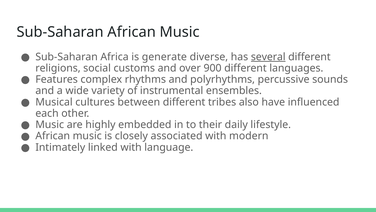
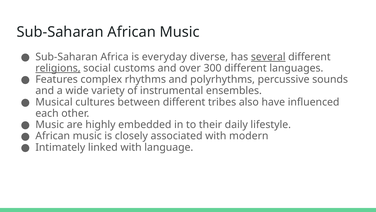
generate: generate -> everyday (164, 57)
religions underline: none -> present (58, 68)
900: 900 -> 300 (213, 68)
